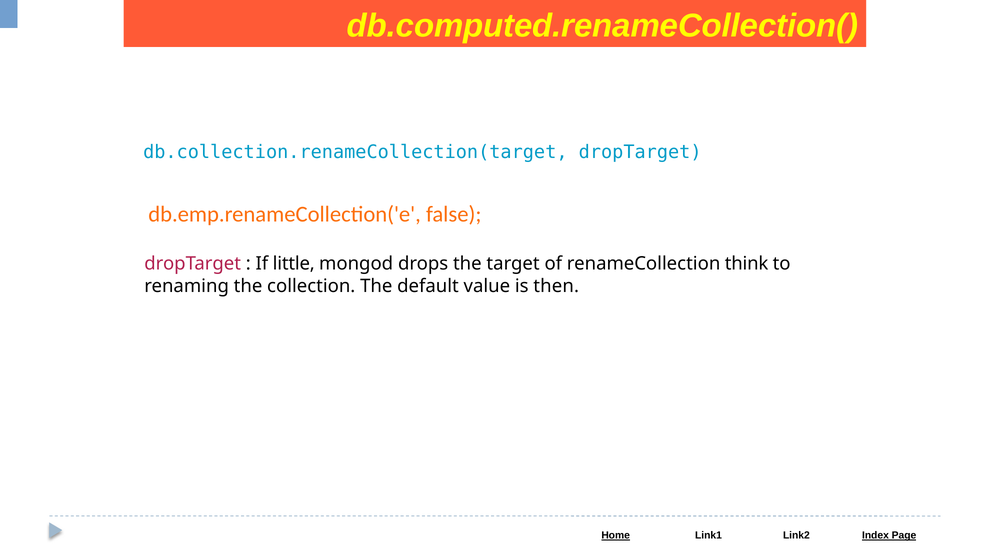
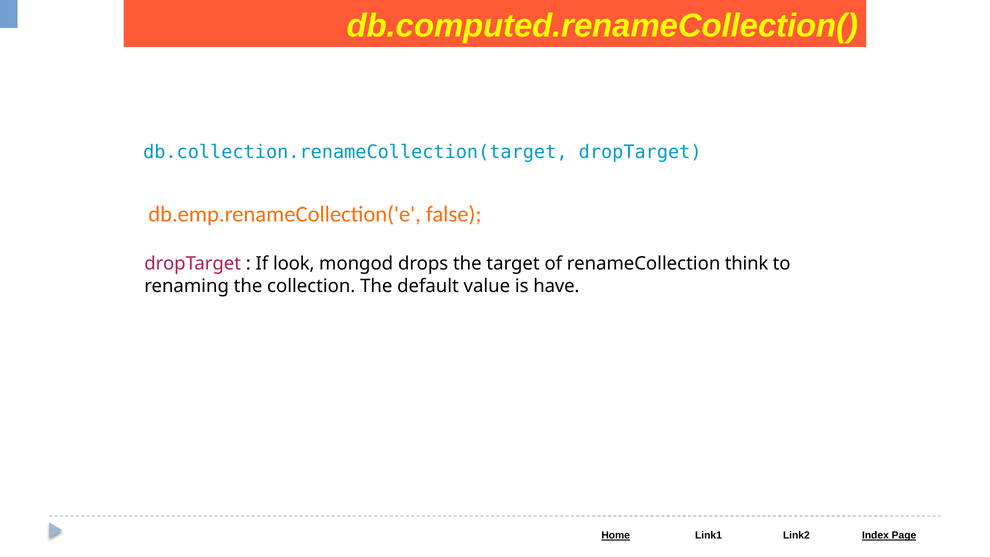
little: little -> look (294, 264)
then: then -> have (556, 286)
